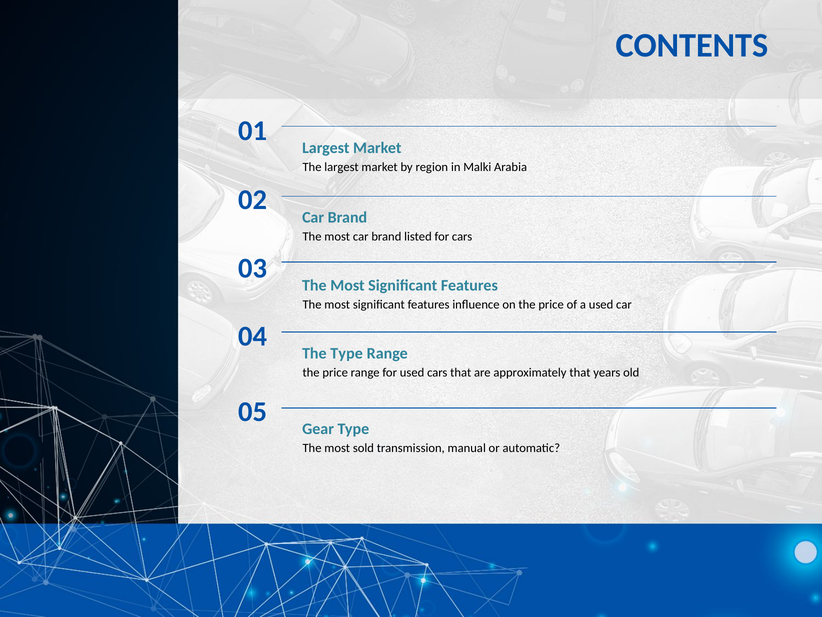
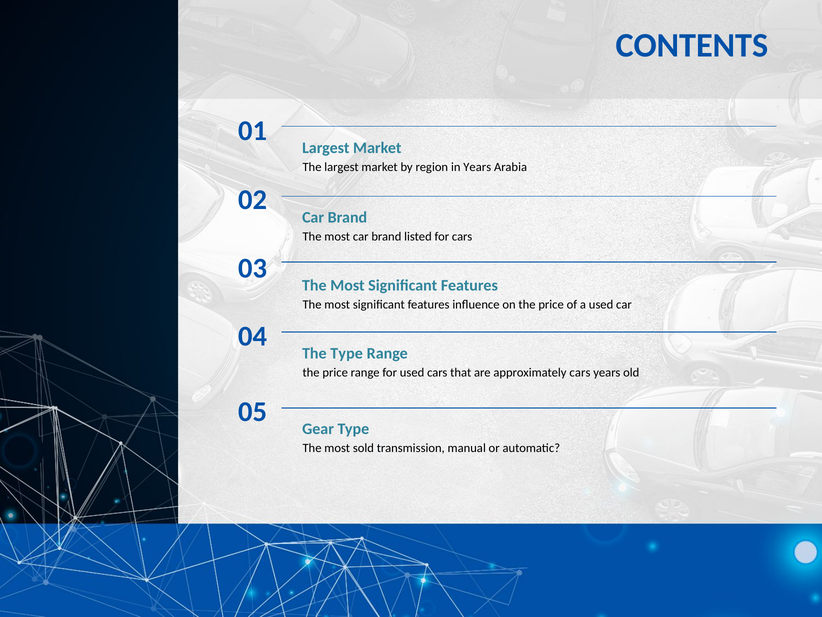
in Malki: Malki -> Years (477, 167)
approximately that: that -> cars (580, 372)
